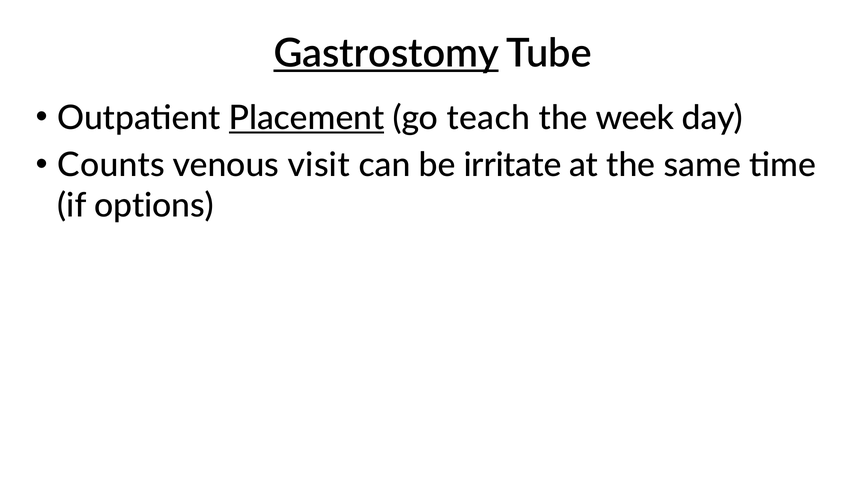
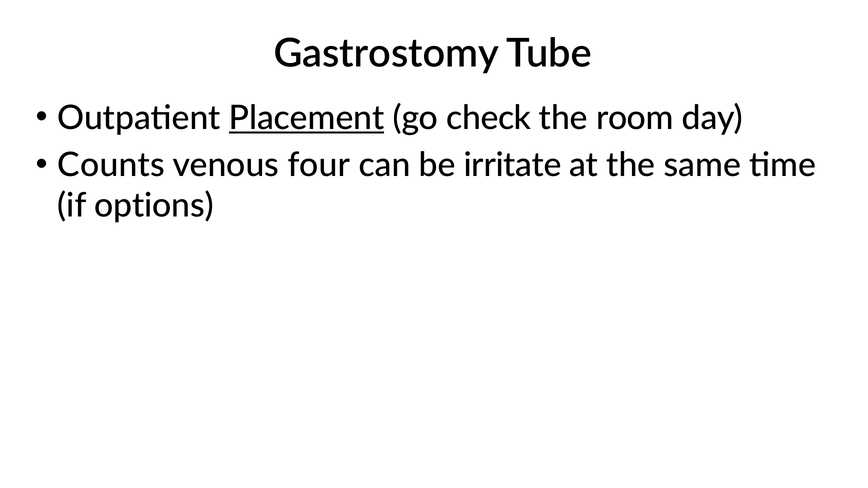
Gastrostomy underline: present -> none (386, 54)
teach: teach -> check (489, 118)
week: week -> room (635, 118)
visit: visit -> four (319, 165)
